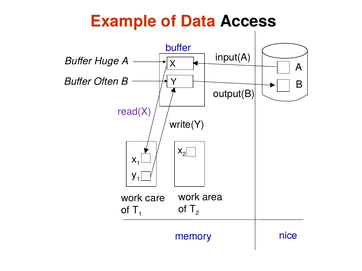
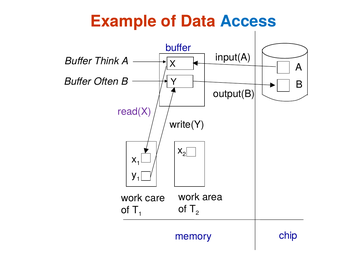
Access colour: black -> blue (248, 21)
Huge: Huge -> Think (107, 61)
nice: nice -> chip (288, 236)
